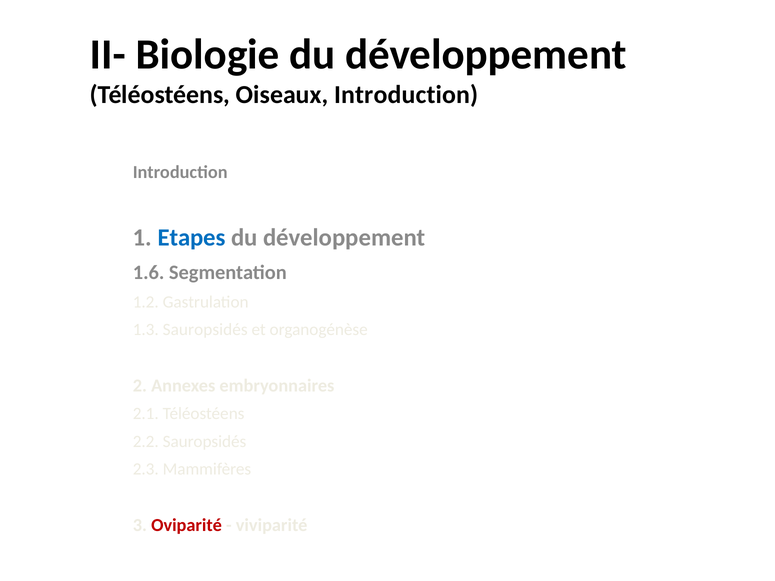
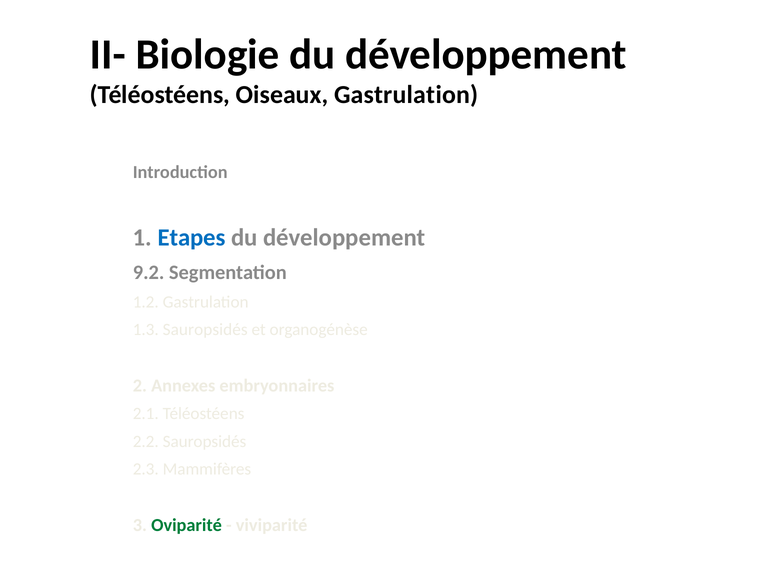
Oiseaux Introduction: Introduction -> Gastrulation (406, 95)
1.6: 1.6 -> 9.2 (149, 273)
Oviparité colour: red -> green (187, 525)
